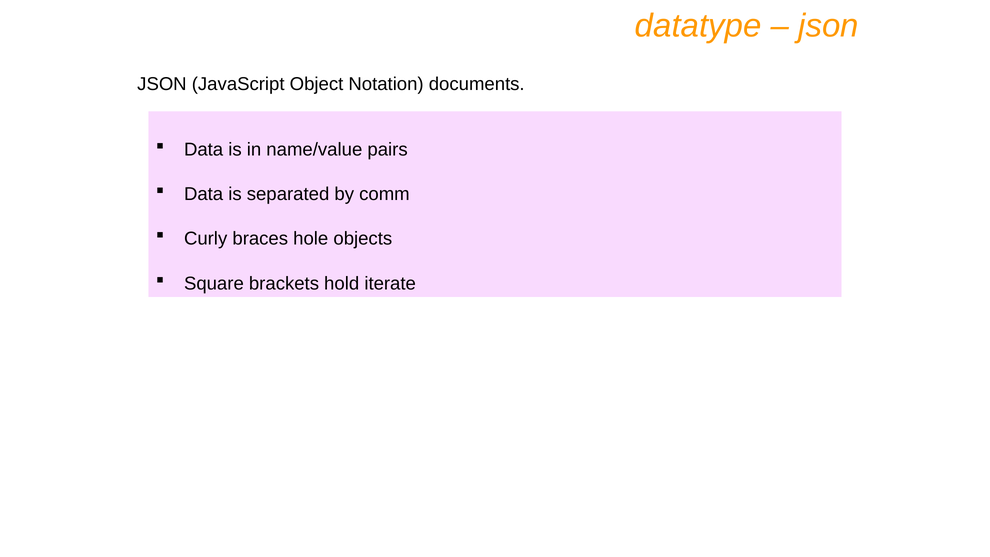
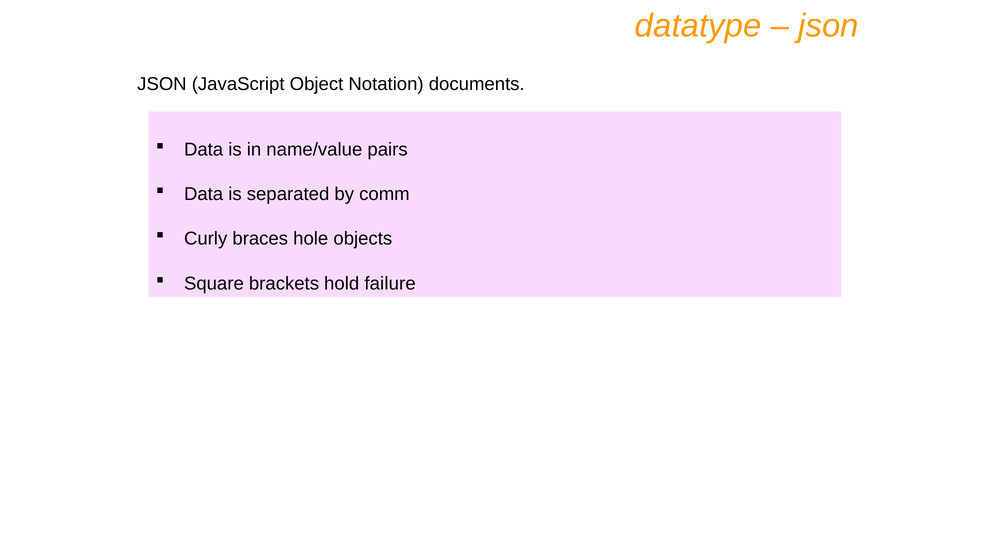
iterate: iterate -> failure (390, 283)
